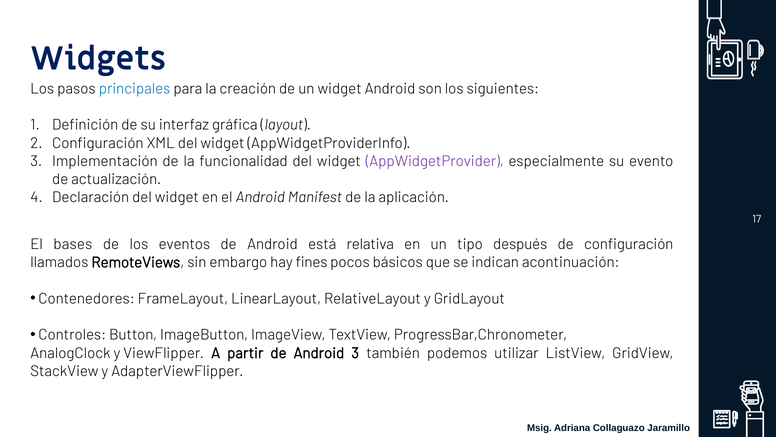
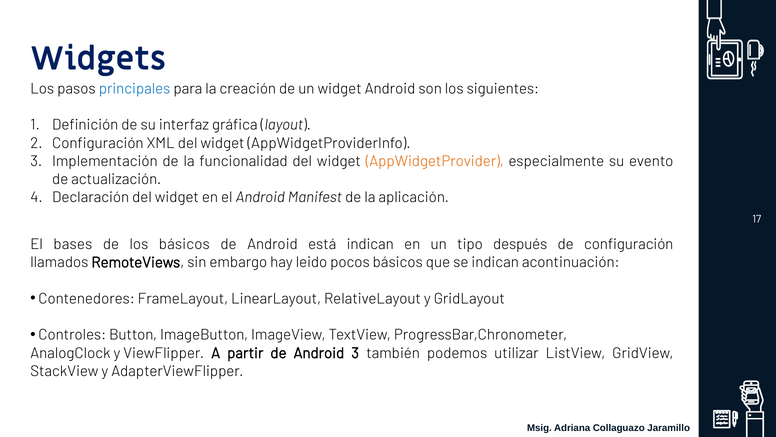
AppWidgetProvider colour: purple -> orange (435, 161)
los eventos: eventos -> básicos (184, 244)
está relativa: relativa -> indican (370, 244)
fines: fines -> leido (312, 262)
